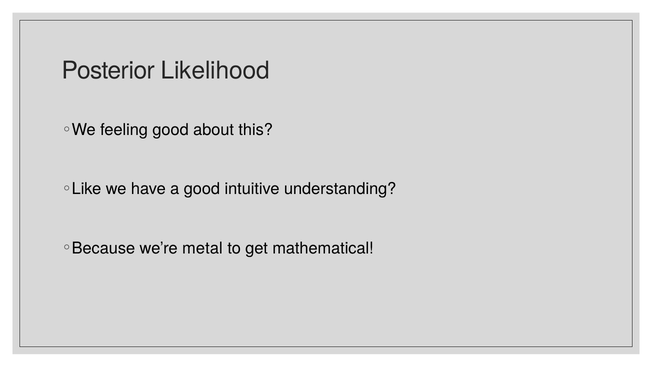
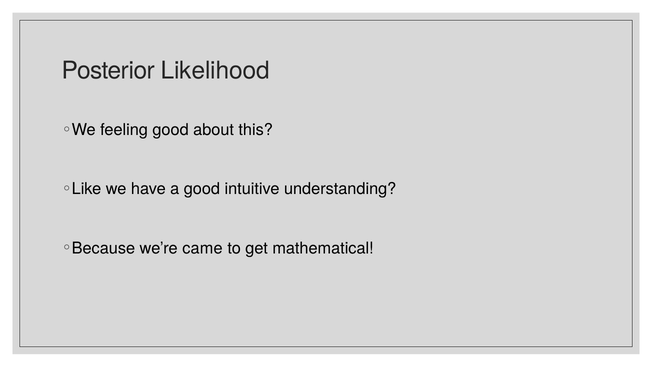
metal: metal -> came (202, 248)
